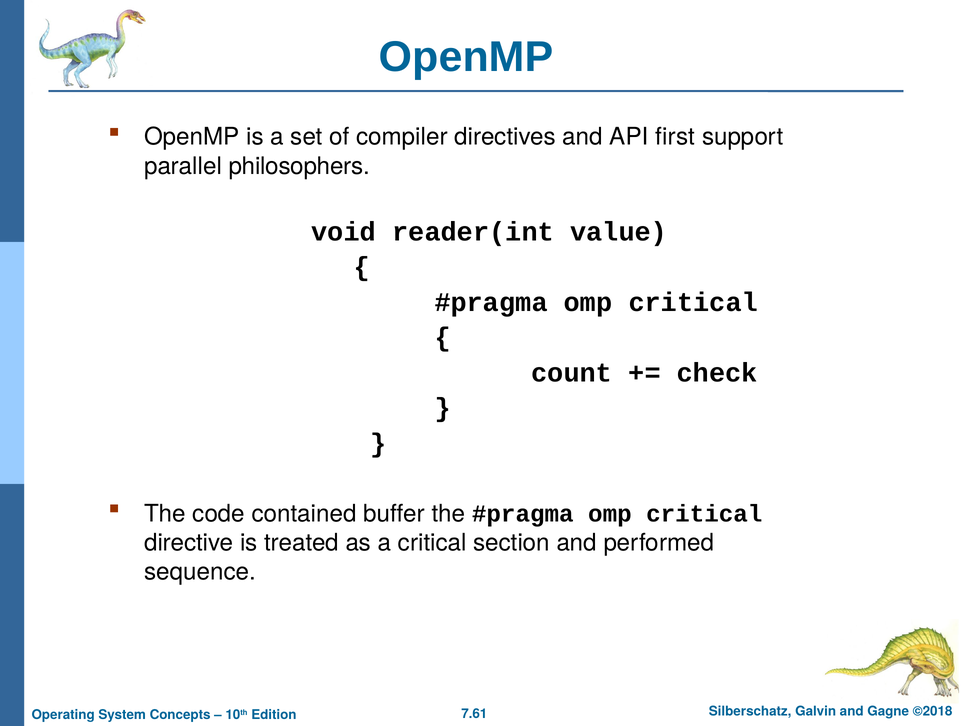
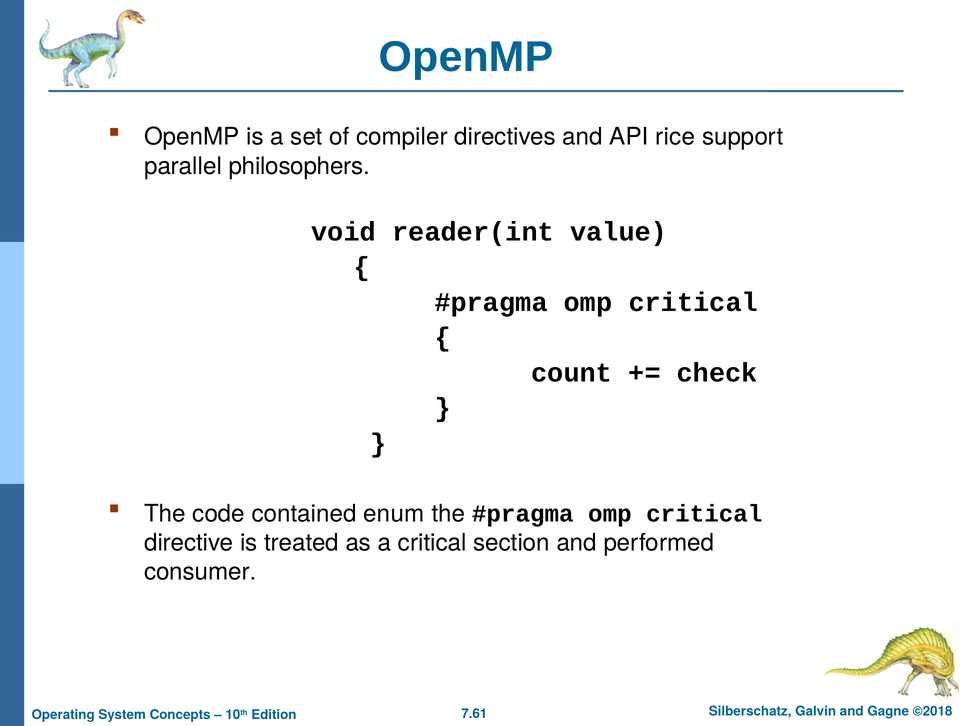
first: first -> rice (675, 137)
buffer: buffer -> enum (394, 514)
sequence: sequence -> consumer (200, 572)
